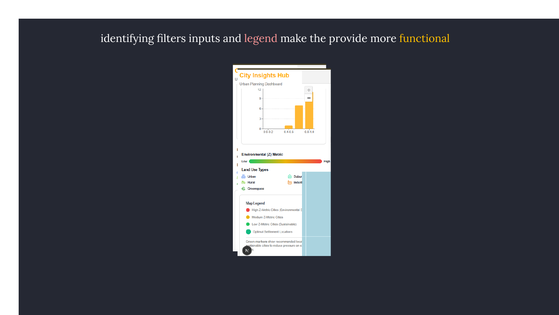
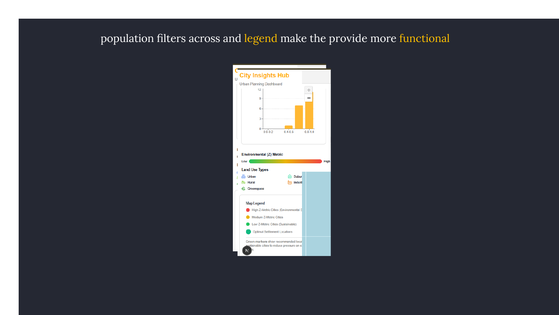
identifying: identifying -> population (127, 39)
inputs: inputs -> across (205, 39)
legend colour: pink -> yellow (261, 39)
